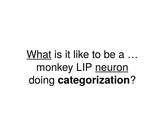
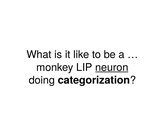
What underline: present -> none (39, 55)
